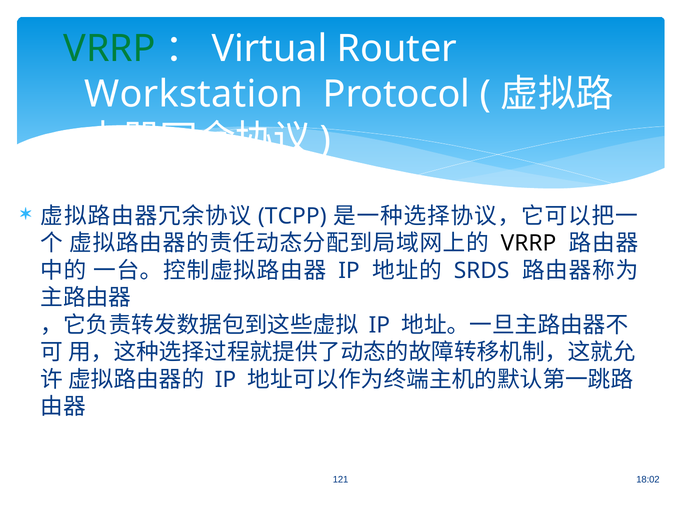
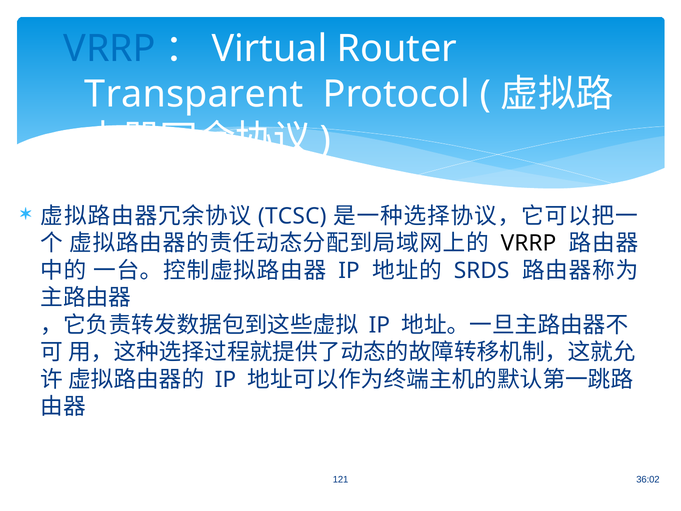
VRRP colour: green -> blue (110, 49)
Workstation: Workstation -> Transparent (194, 94)
TCPP: TCPP -> TCSC (292, 216)
18:02: 18:02 -> 36:02 (648, 480)
